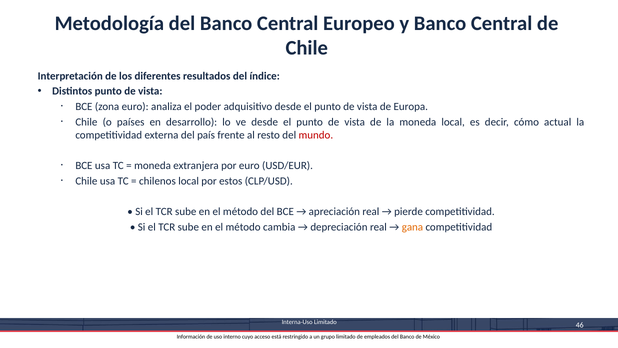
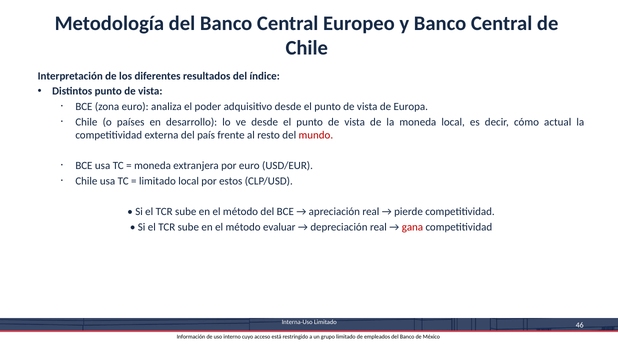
chilenos: chilenos -> limitado (157, 181)
cambia: cambia -> evaluar (279, 227)
gana colour: orange -> red (412, 227)
